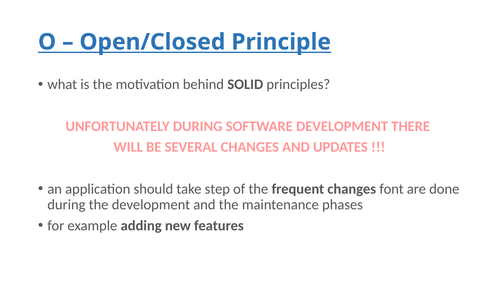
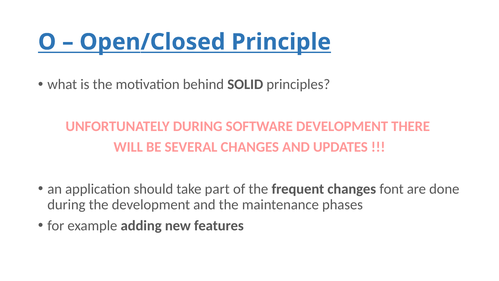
step: step -> part (217, 189)
